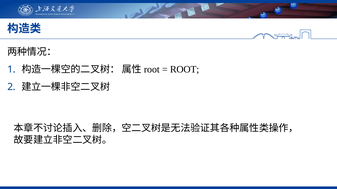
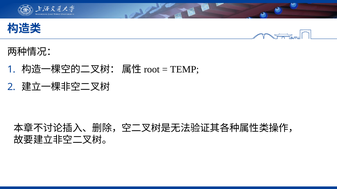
ROOT: ROOT -> TEMP (185, 70)
